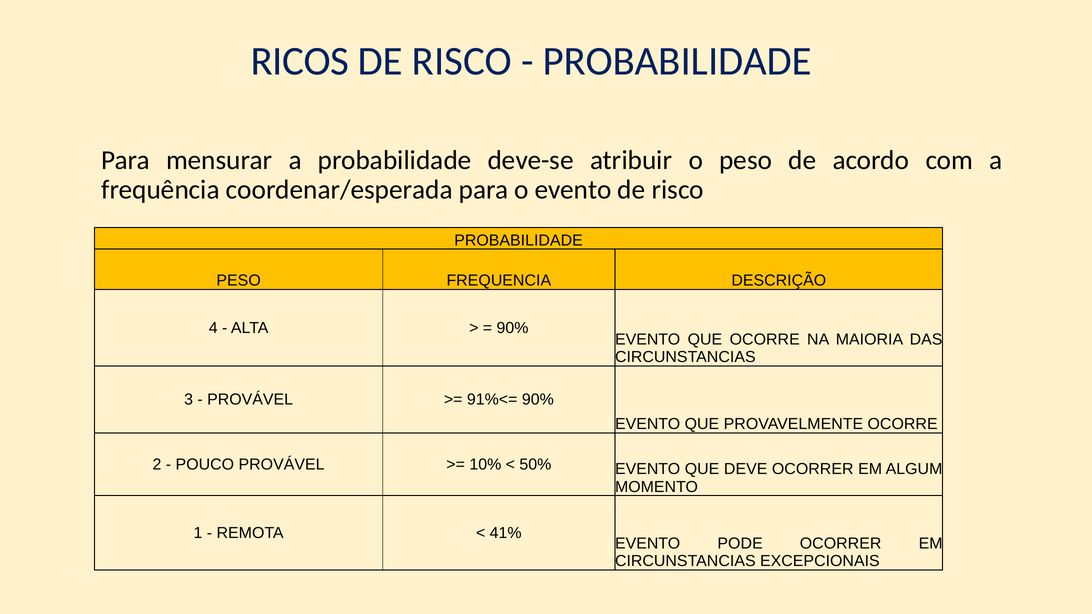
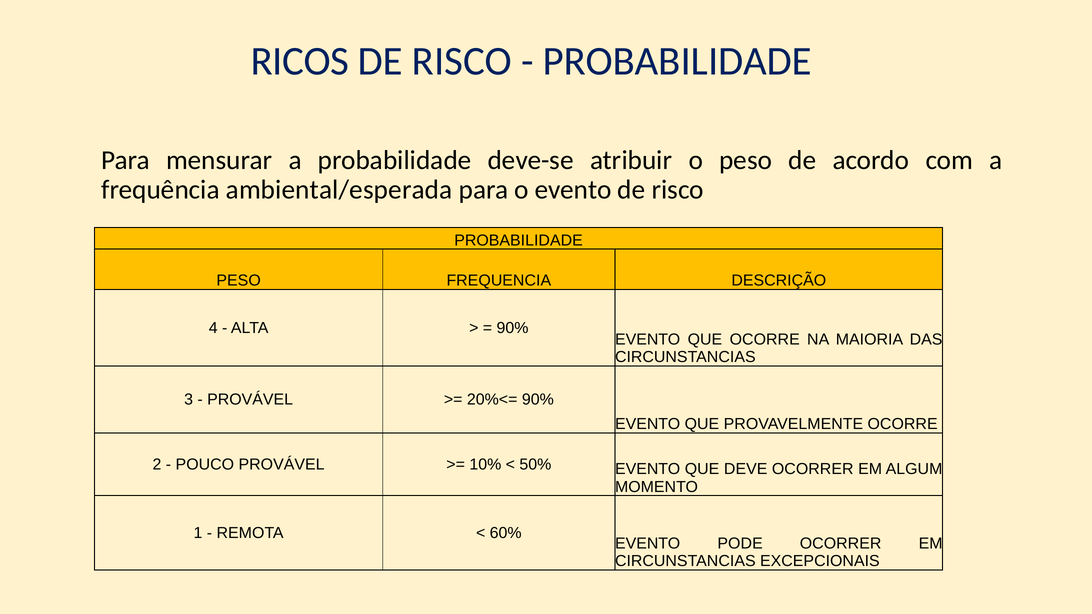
coordenar/esperada: coordenar/esperada -> ambiental/esperada (339, 190)
91%<=: 91%<= -> 20%<= (492, 400)
41%: 41% -> 60% (506, 533)
